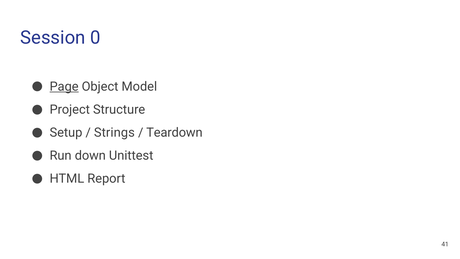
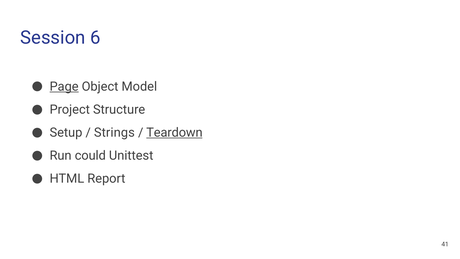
0: 0 -> 6 (95, 38)
Teardown underline: none -> present (174, 132)
down: down -> could (90, 156)
